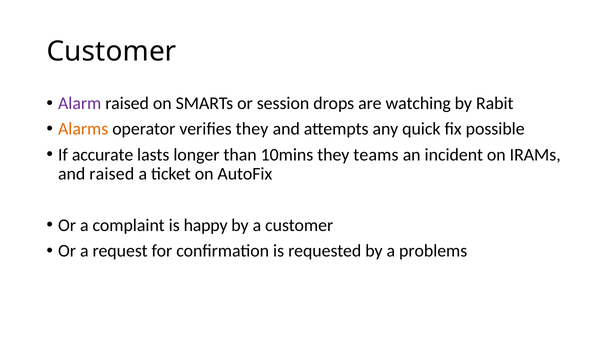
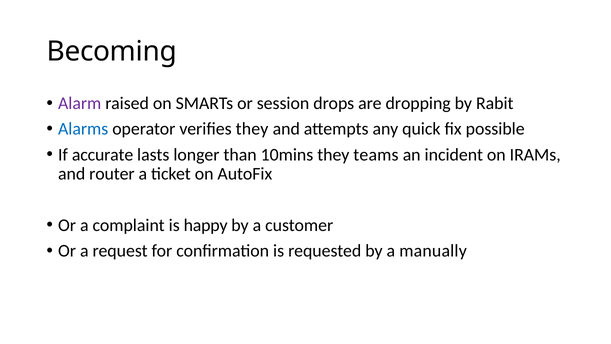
Customer: Customer -> Becoming (112, 51)
watching: watching -> dropping (418, 103)
Alarms colour: orange -> blue (83, 129)
and raised: raised -> router (112, 174)
problems: problems -> manually (433, 251)
